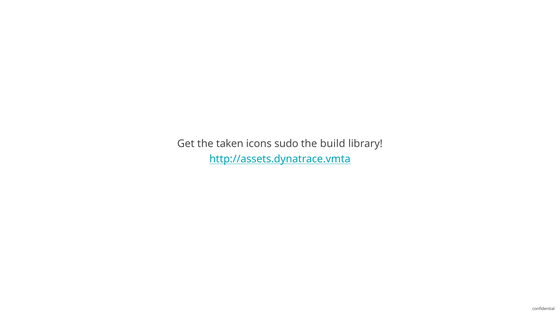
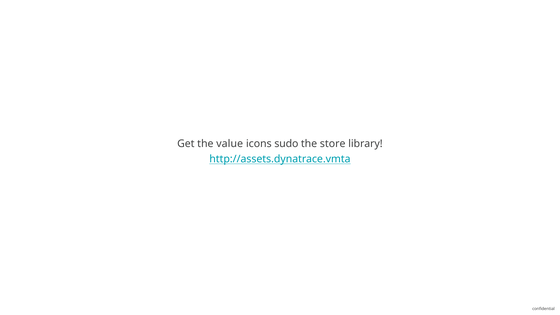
taken: taken -> value (230, 144)
build: build -> store (333, 144)
